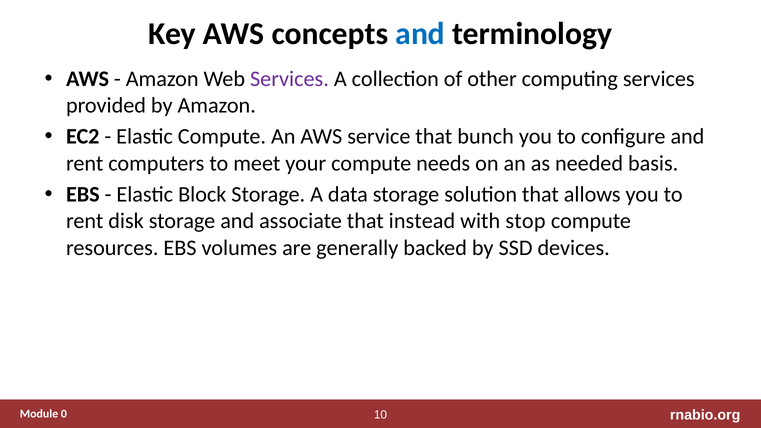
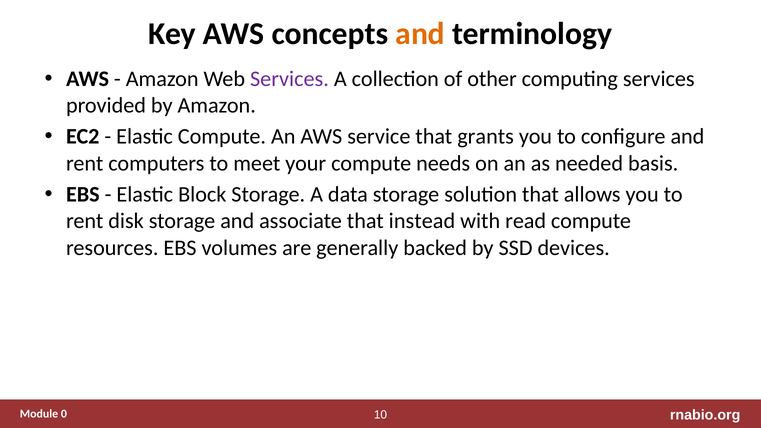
and colour: blue -> orange (420, 34)
bunch: bunch -> grants (486, 137)
stop: stop -> read (526, 221)
